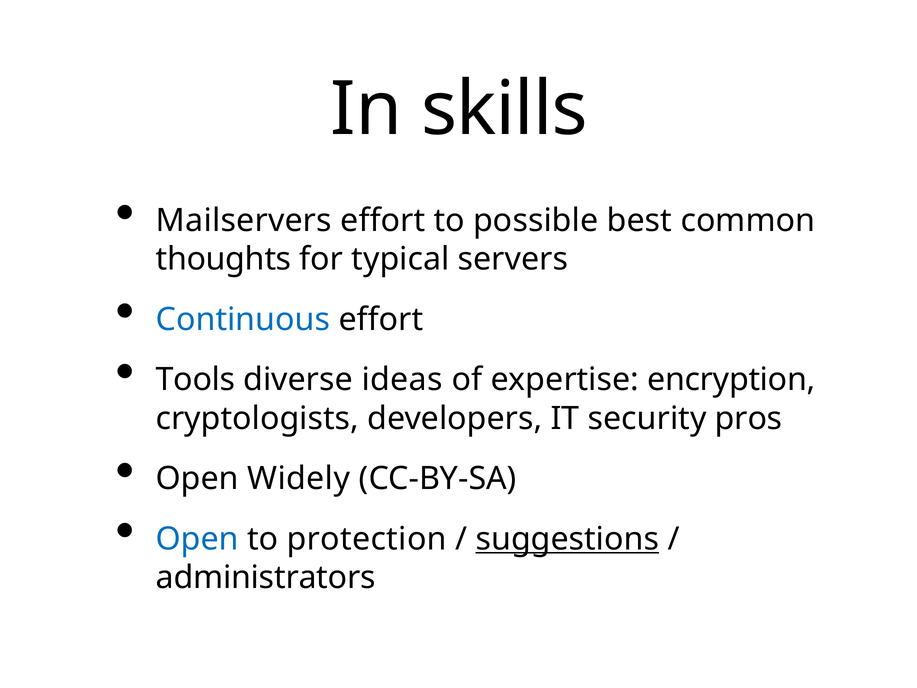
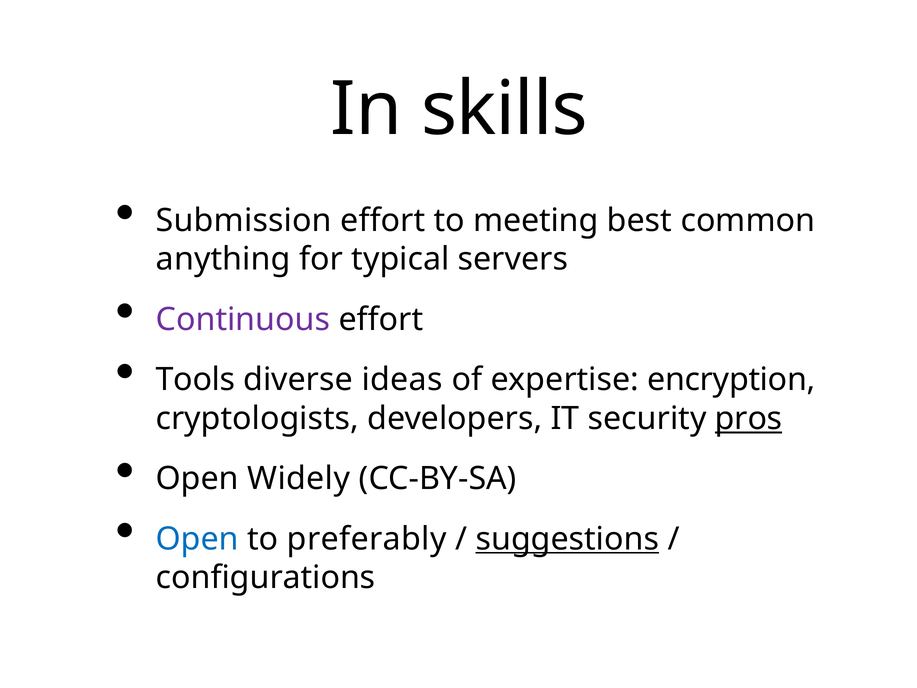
Mailservers: Mailservers -> Submission (244, 221)
possible: possible -> meeting (536, 221)
thoughts: thoughts -> anything (223, 259)
Continuous colour: blue -> purple (243, 319)
pros underline: none -> present (749, 418)
protection: protection -> preferably (367, 539)
administrators: administrators -> configurations (266, 577)
